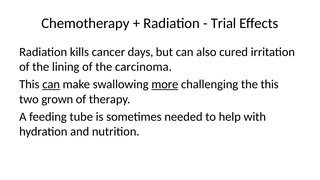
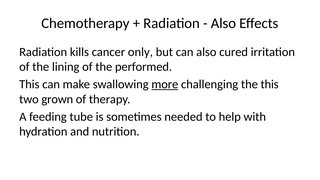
Trial: Trial -> Also (224, 23)
days: days -> only (140, 52)
carcinoma: carcinoma -> performed (144, 67)
can underline: present -> none (51, 84)
